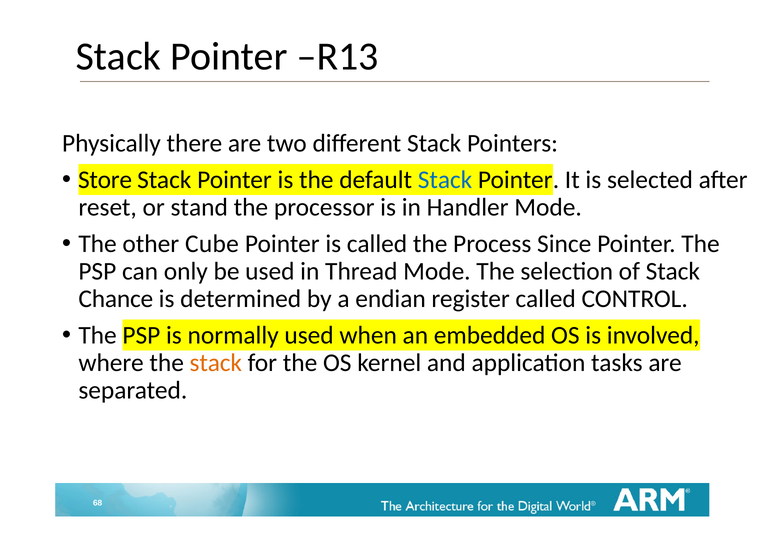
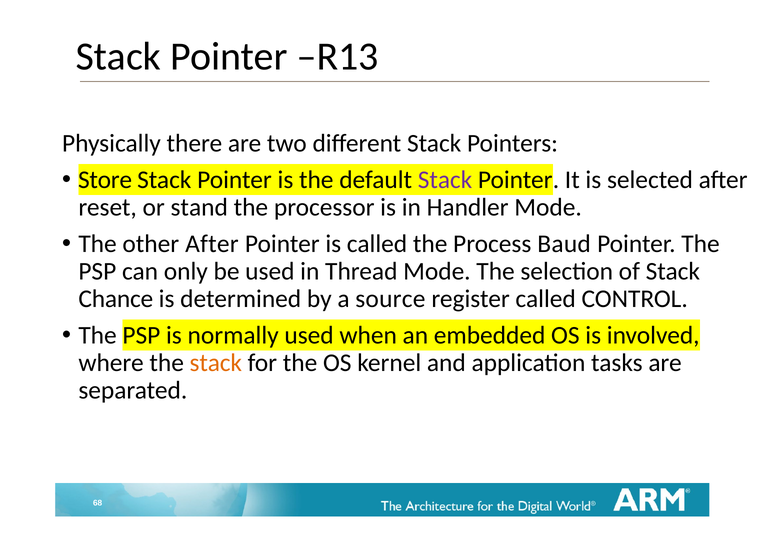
Stack colour: blue -> purple (445, 180)
other Cube: Cube -> After (212, 244)
Since: Since -> Baud (564, 244)
endian: endian -> source (390, 299)
